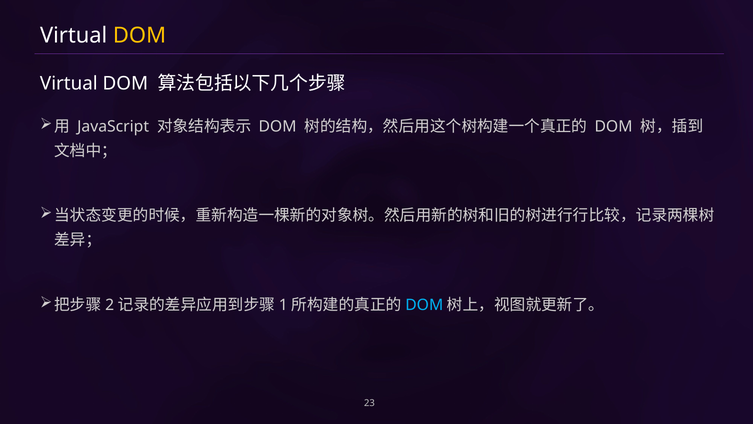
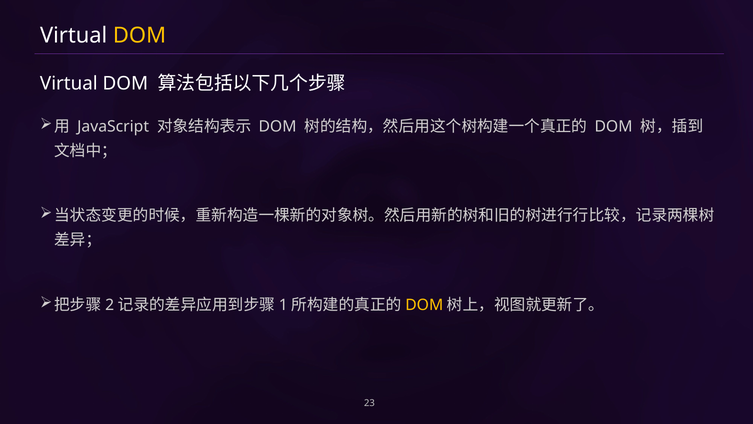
DOM colour: light blue -> yellow (424, 305)
